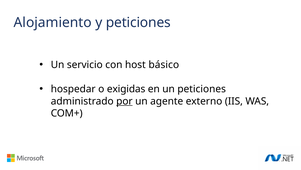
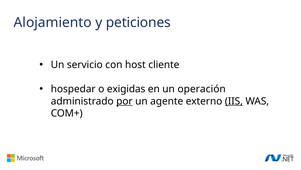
básico: básico -> cliente (164, 65)
un peticiones: peticiones -> operación (202, 89)
IIS underline: none -> present (234, 101)
